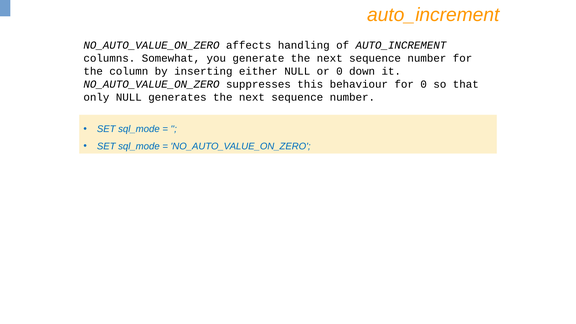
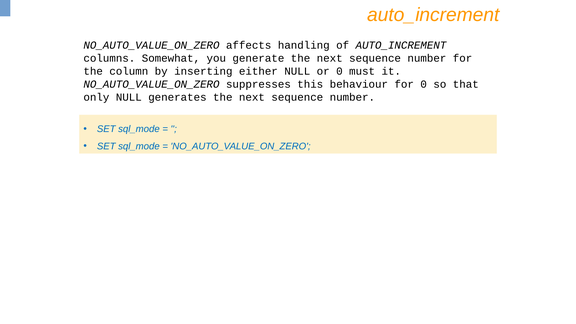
down: down -> must (362, 71)
